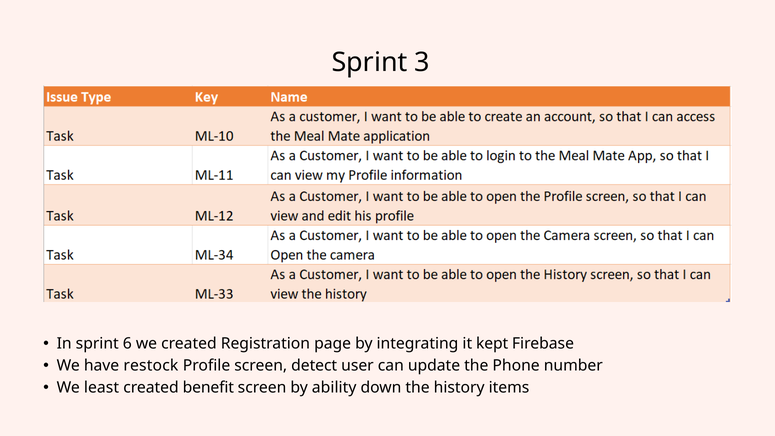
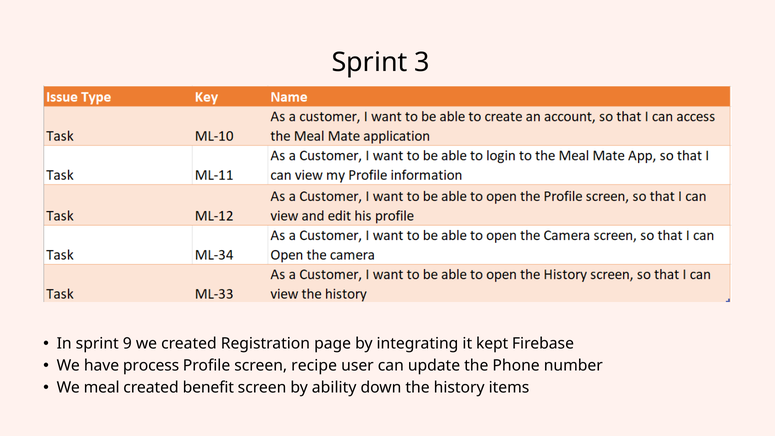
6: 6 -> 9 (127, 344)
restock: restock -> process (151, 366)
detect: detect -> recipe (314, 366)
least: least -> meal (102, 388)
